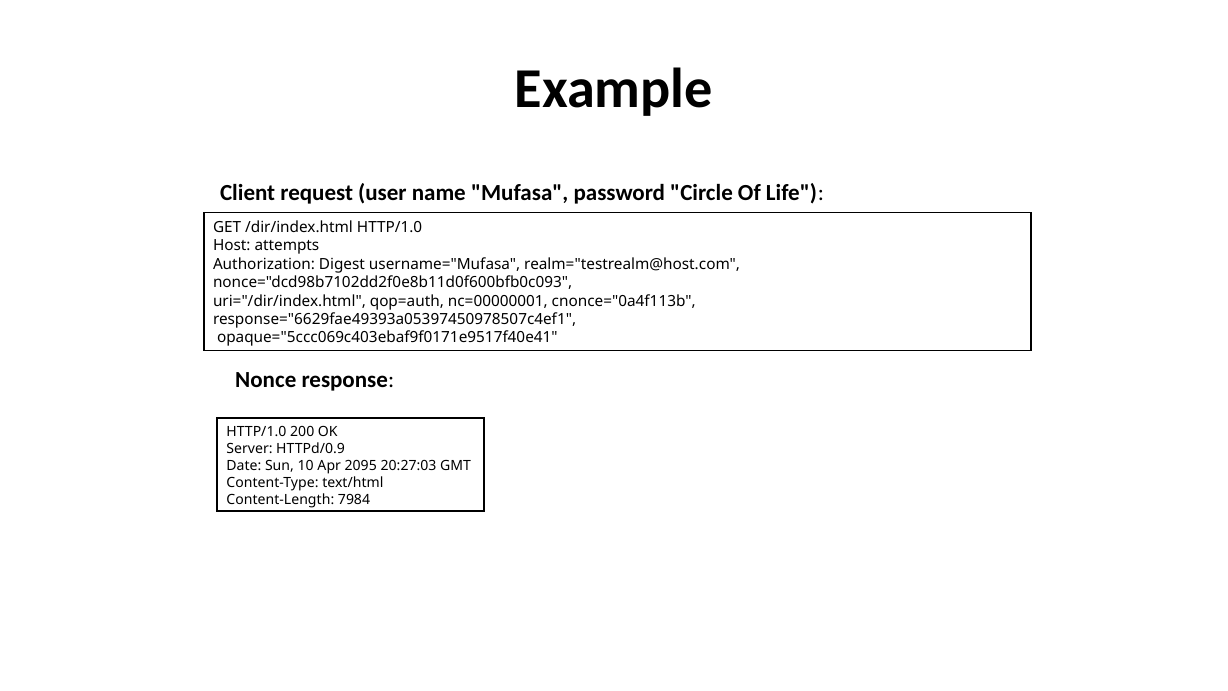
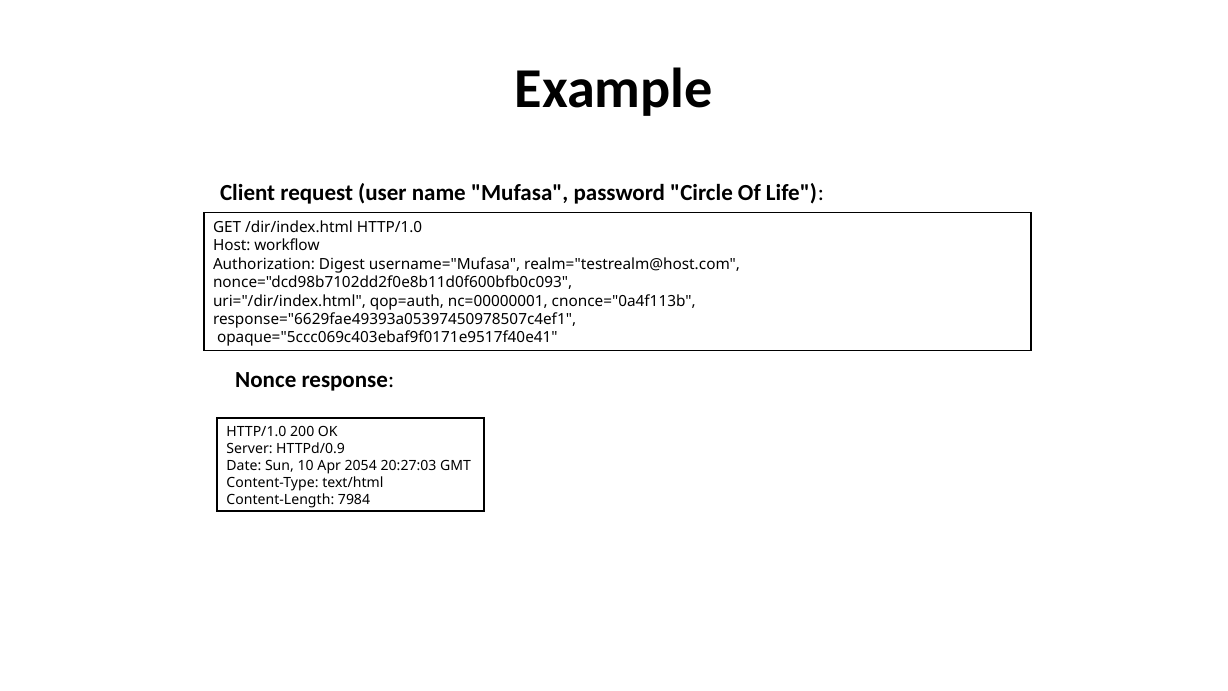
attempts: attempts -> workflow (287, 246)
2095: 2095 -> 2054 (361, 465)
